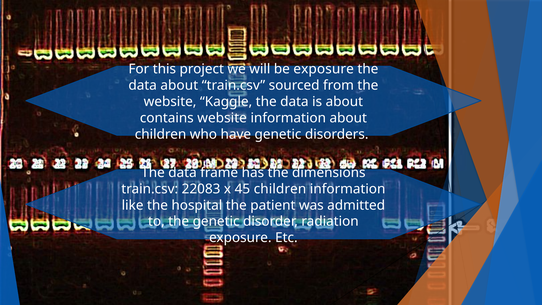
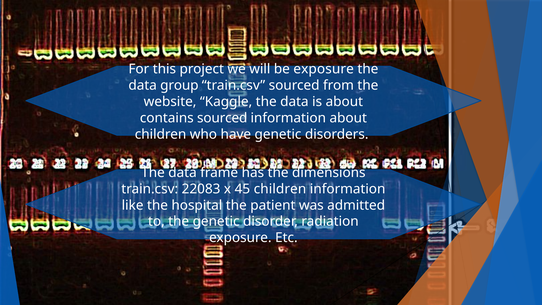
data about: about -> group (179, 85)
contains website: website -> sourced (222, 118)
